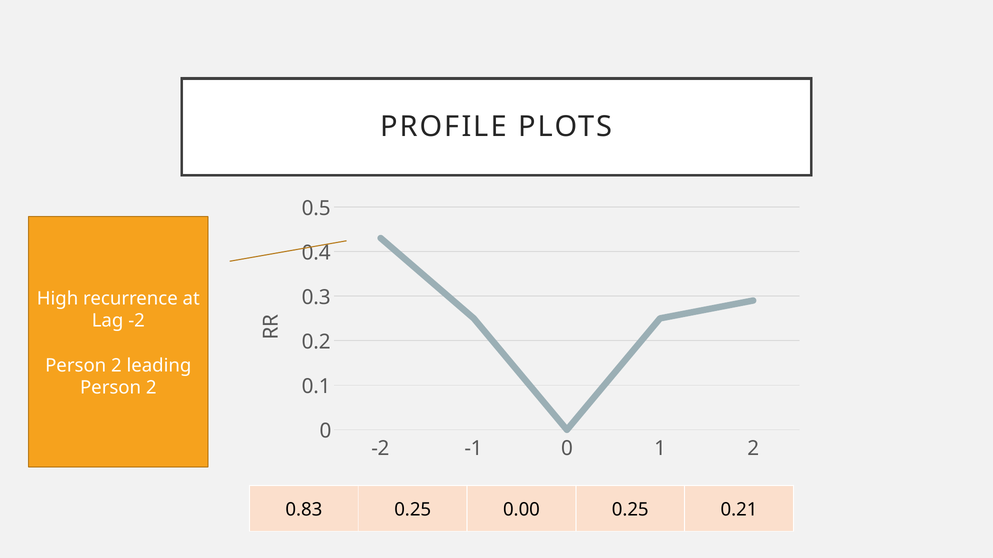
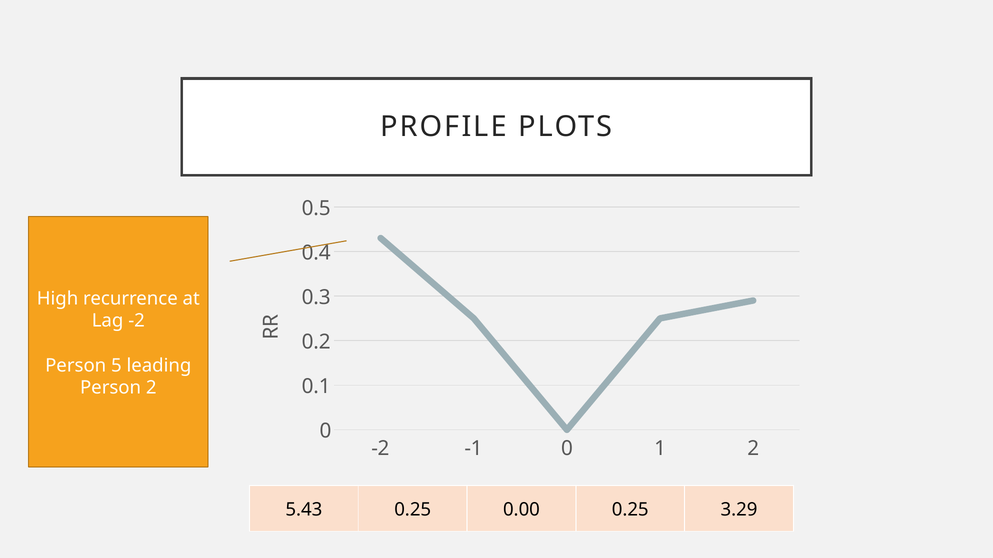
2: 2 -> 5 (116, 366)
0.83: 0.83 -> 5.43 (304, 510)
0.21: 0.21 -> 3.29 (739, 510)
